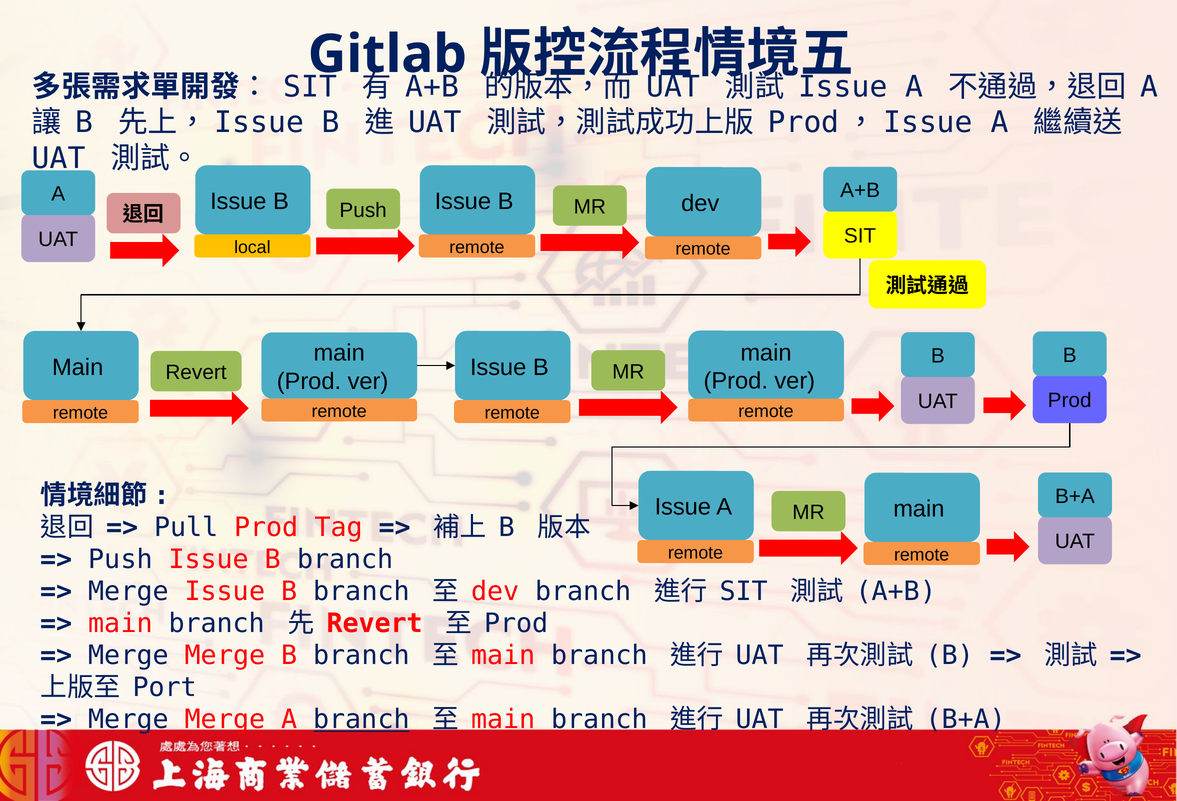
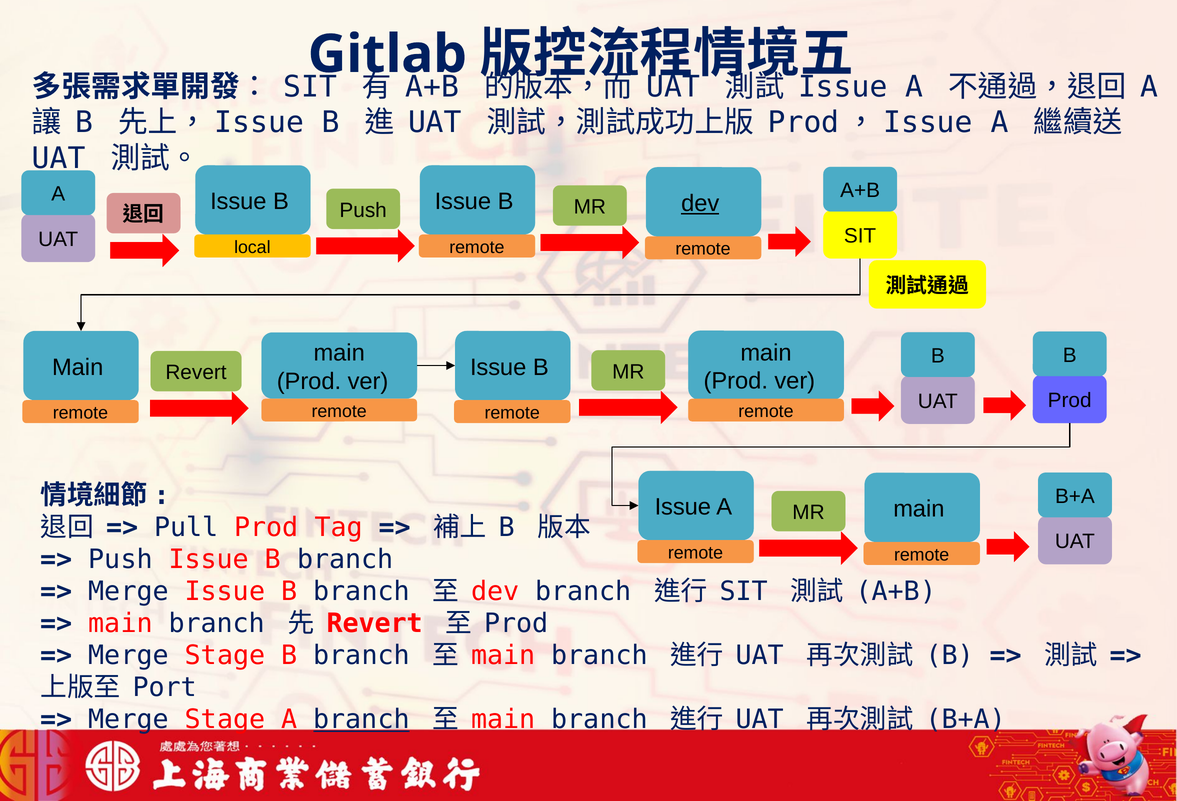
dev underline: none -> present (700, 203)
Merge: Merge -> Stage (225, 655)
Merge: Merge -> Stage (225, 719)
